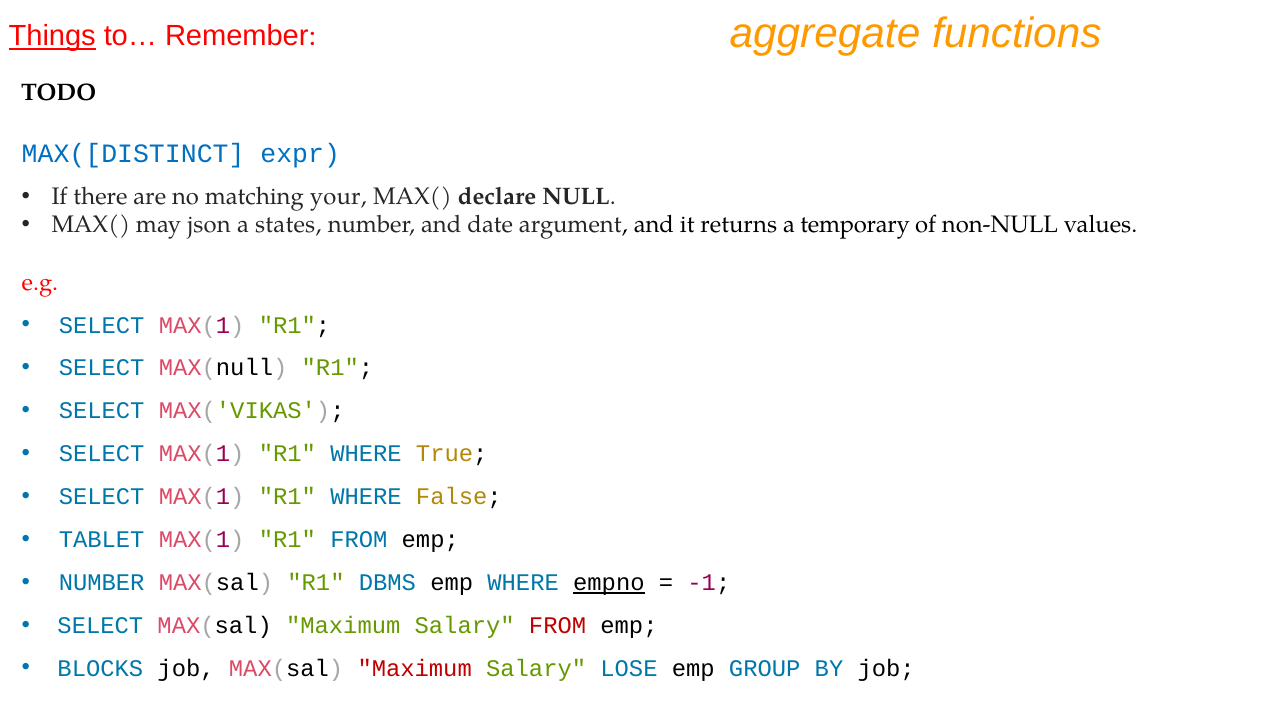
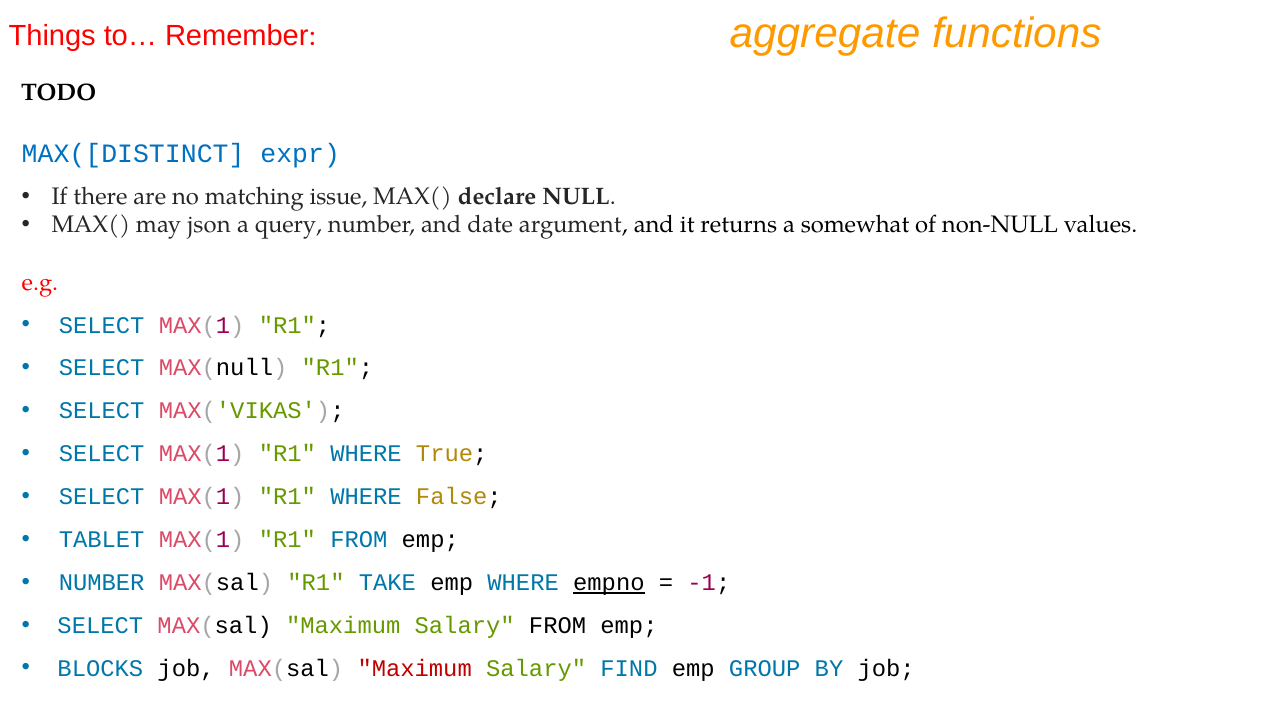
Things underline: present -> none (52, 36)
your: your -> issue (339, 196)
states: states -> query (288, 225)
temporary: temporary -> somewhat (855, 225)
DBMS: DBMS -> TAKE (387, 582)
FROM colour: red -> black (558, 625)
LOSE: LOSE -> FIND (629, 668)
